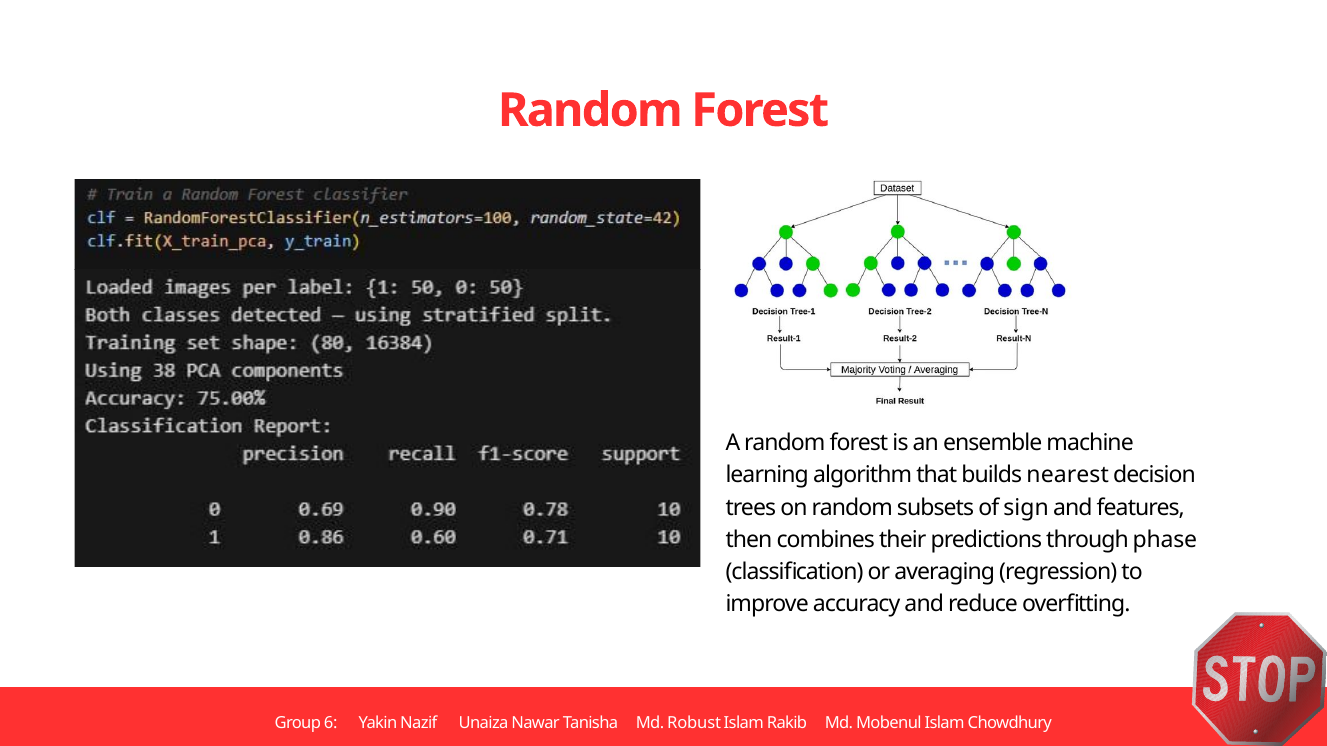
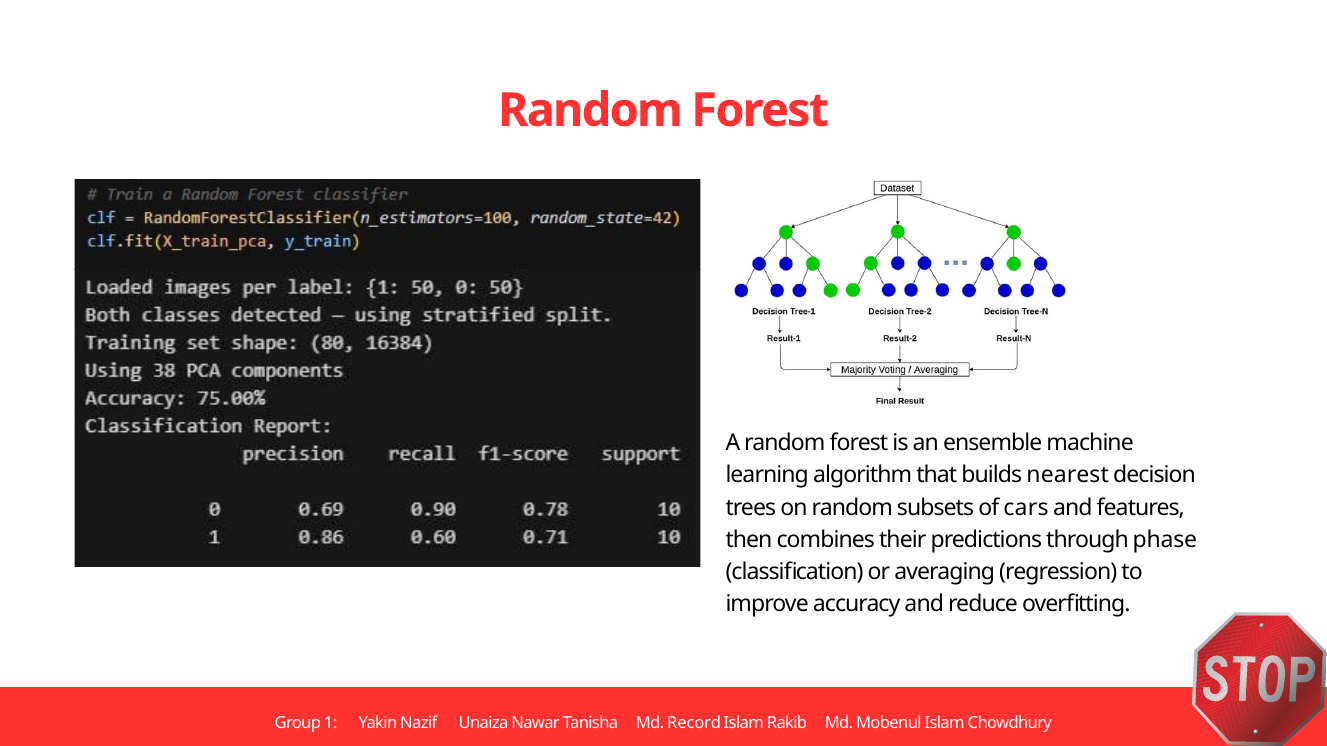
sign: sign -> cars (1026, 508)
6: 6 -> 1 (331, 724)
Robust: Robust -> Record (694, 724)
